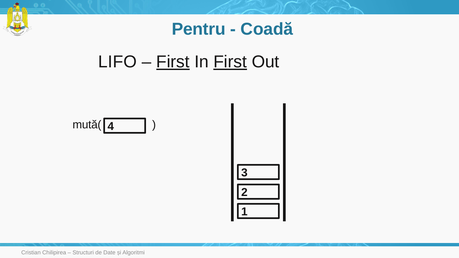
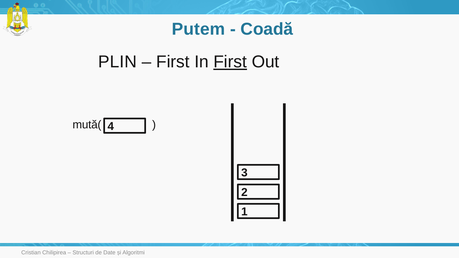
Pentru: Pentru -> Putem (199, 29)
LIFO: LIFO -> PLIN (117, 62)
First underline: present -> none (173, 62)
